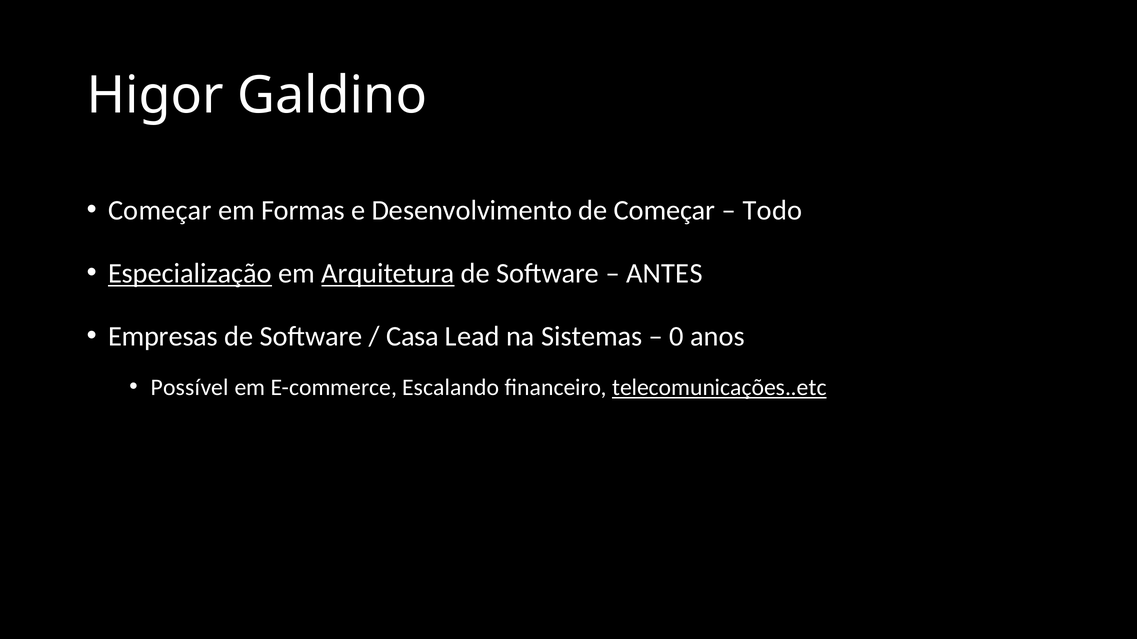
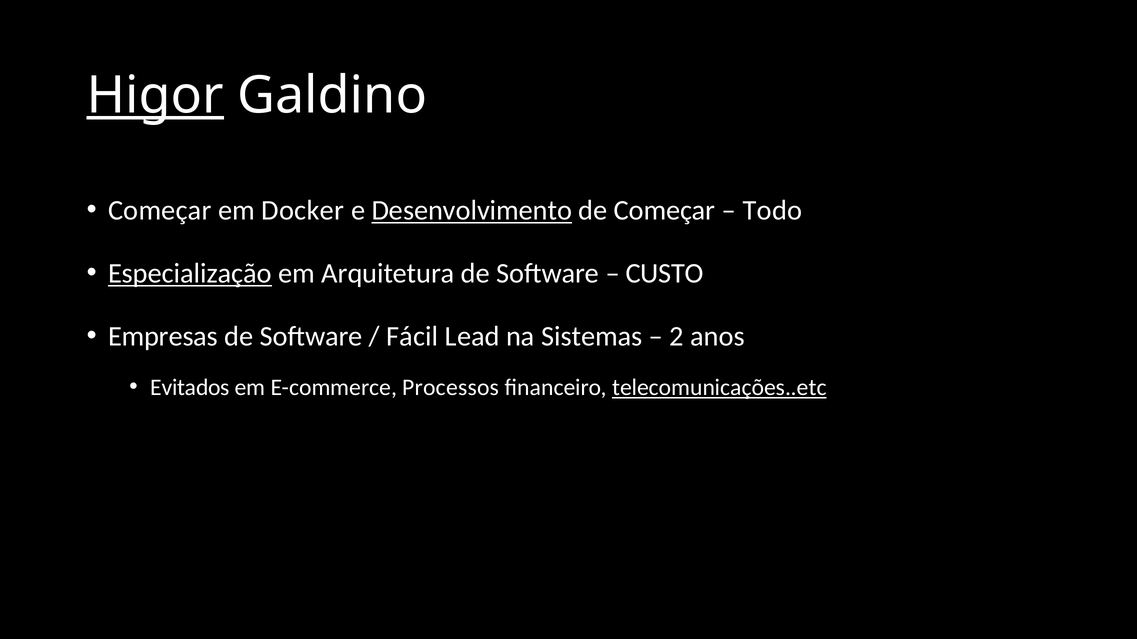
Higor underline: none -> present (155, 96)
Formas: Formas -> Docker (303, 211)
Desenvolvimento underline: none -> present (472, 211)
Arquitetura underline: present -> none (388, 274)
ANTES: ANTES -> CUSTO (665, 274)
Casa: Casa -> Fácil (412, 337)
0: 0 -> 2 (677, 337)
Possível: Possível -> Evitados (190, 388)
Escalando: Escalando -> Processos (451, 388)
